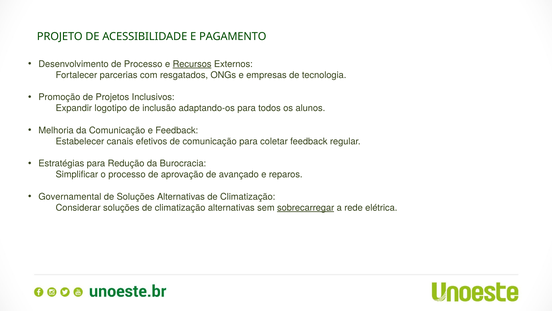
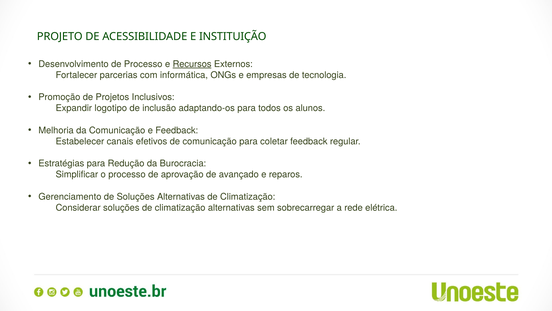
PAGAMENTO: PAGAMENTO -> INSTITUIÇÃO (233, 36)
resgatados: resgatados -> informática (184, 75)
Governamental: Governamental -> Gerenciamento (70, 196)
sobrecarregar underline: present -> none (306, 207)
